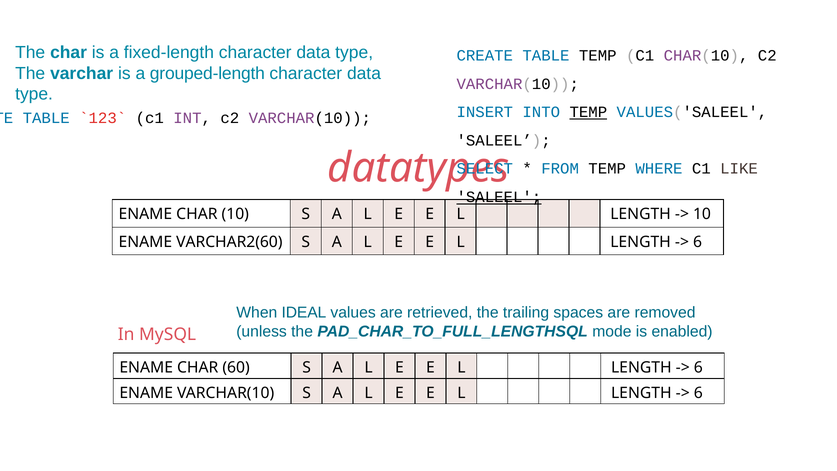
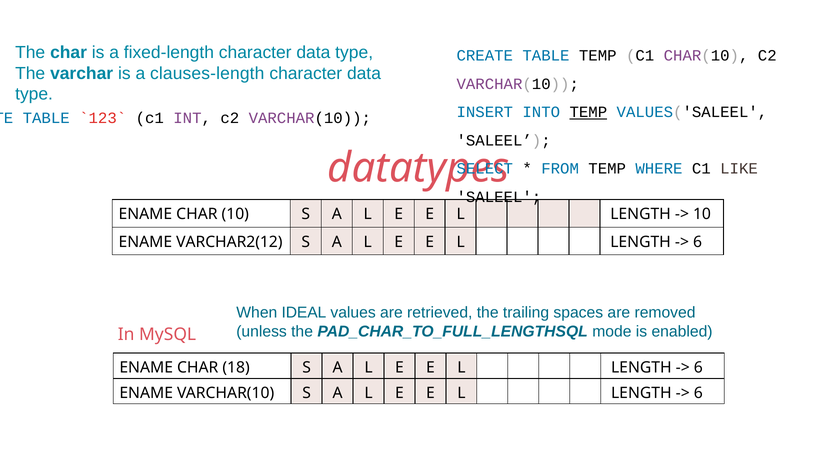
grouped-length: grouped-length -> clauses-length (207, 73)
SALEEL underline: present -> none (499, 197)
VARCHAR2(60: VARCHAR2(60 -> VARCHAR2(12 (229, 242)
60: 60 -> 18 (236, 368)
